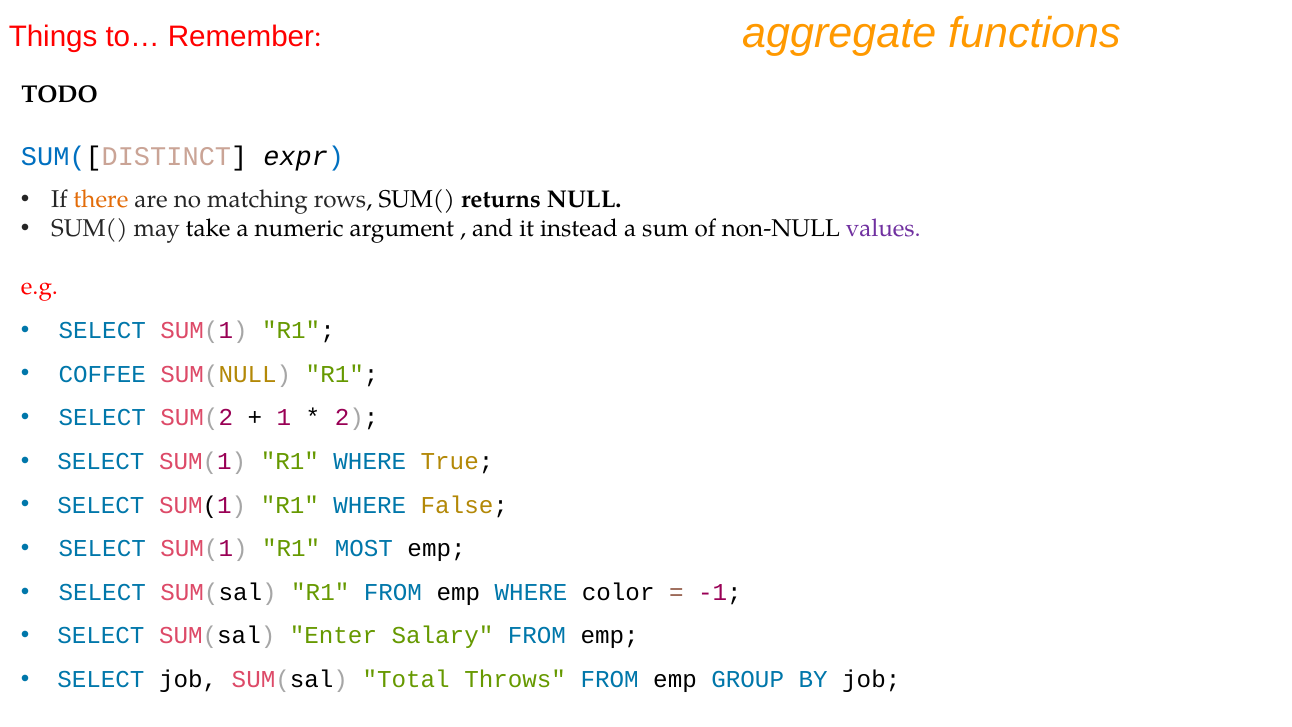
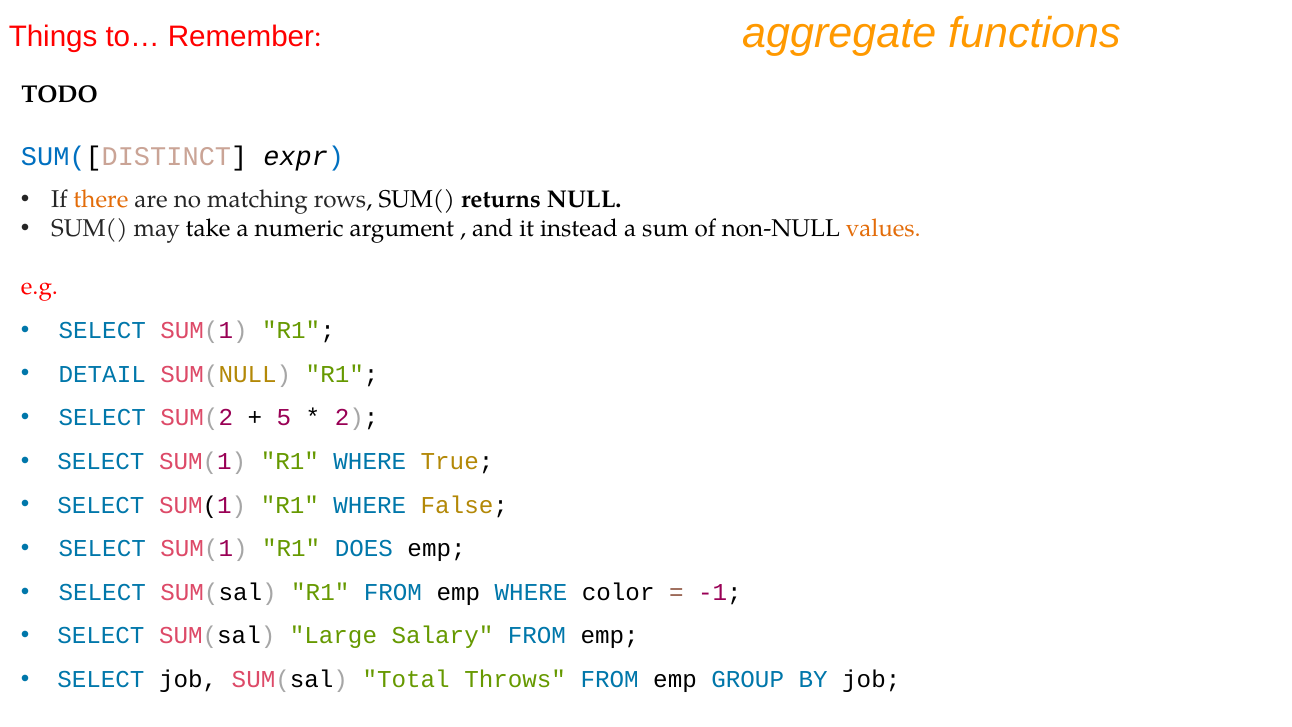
values colour: purple -> orange (883, 229)
COFFEE: COFFEE -> DETAIL (102, 374)
1: 1 -> 5 (284, 418)
MOST: MOST -> DOES (364, 549)
Enter: Enter -> Large (333, 636)
